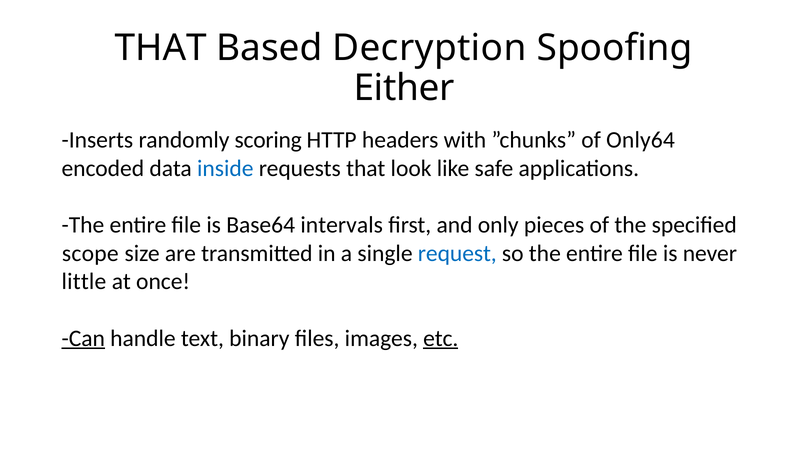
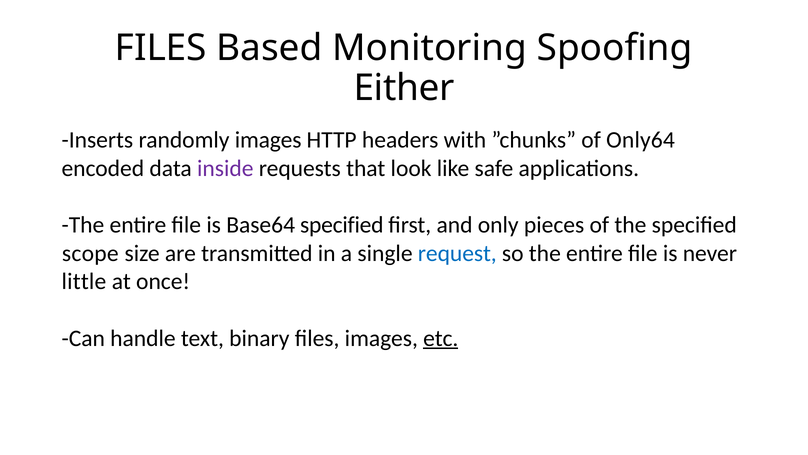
THAT: THAT -> FILES (161, 48)
Decryption: Decryption -> Monitoring (430, 48)
randomly scoring: scoring -> images (268, 140)
inside colour: blue -> purple (225, 168)
Base64 intervals: intervals -> specified (342, 225)
Can underline: present -> none (83, 338)
